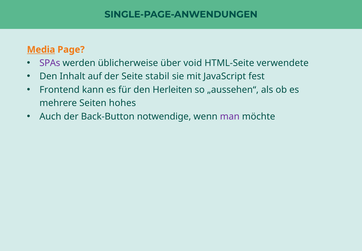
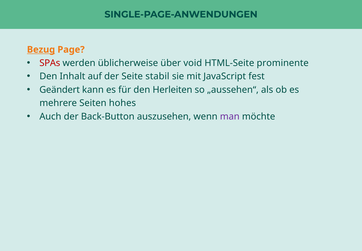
Media: Media -> Bezug (41, 50)
SPAs colour: purple -> red (50, 63)
verwendete: verwendete -> prominente (283, 63)
Frontend: Frontend -> Geändert (60, 90)
notwendige: notwendige -> auszusehen (164, 116)
